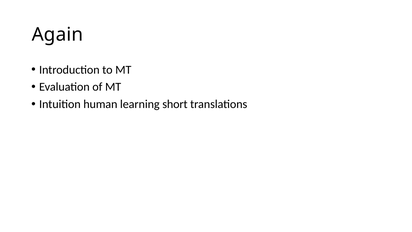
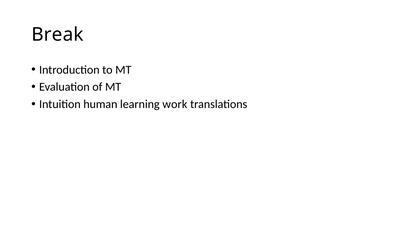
Again: Again -> Break (58, 35)
short: short -> work (175, 104)
